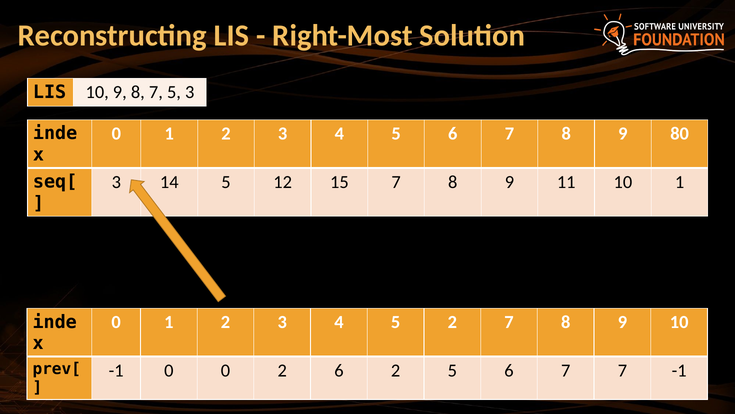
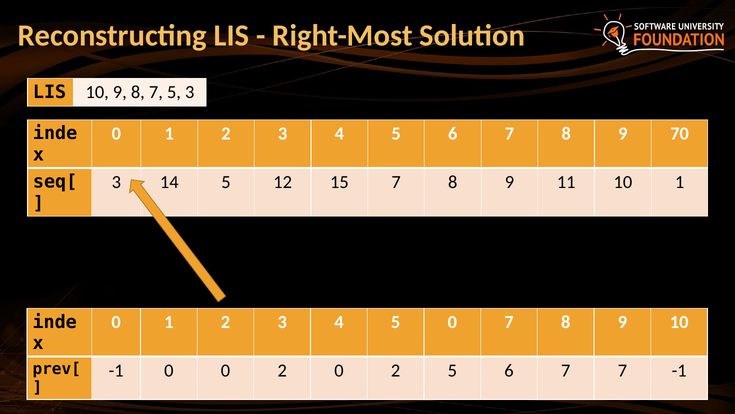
80: 80 -> 70 (680, 134)
5 2: 2 -> 0 (452, 322)
2 6: 6 -> 0 (339, 370)
